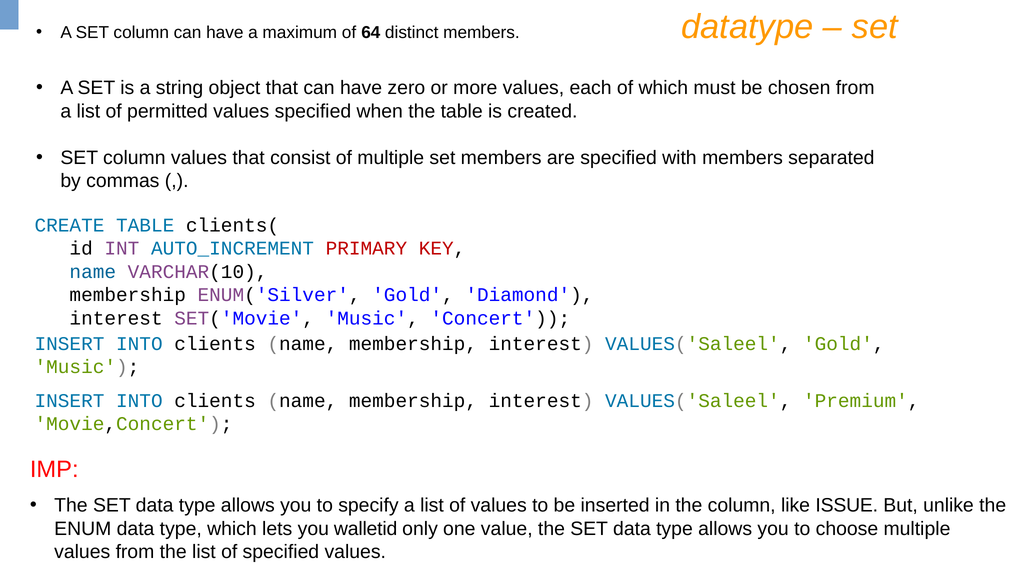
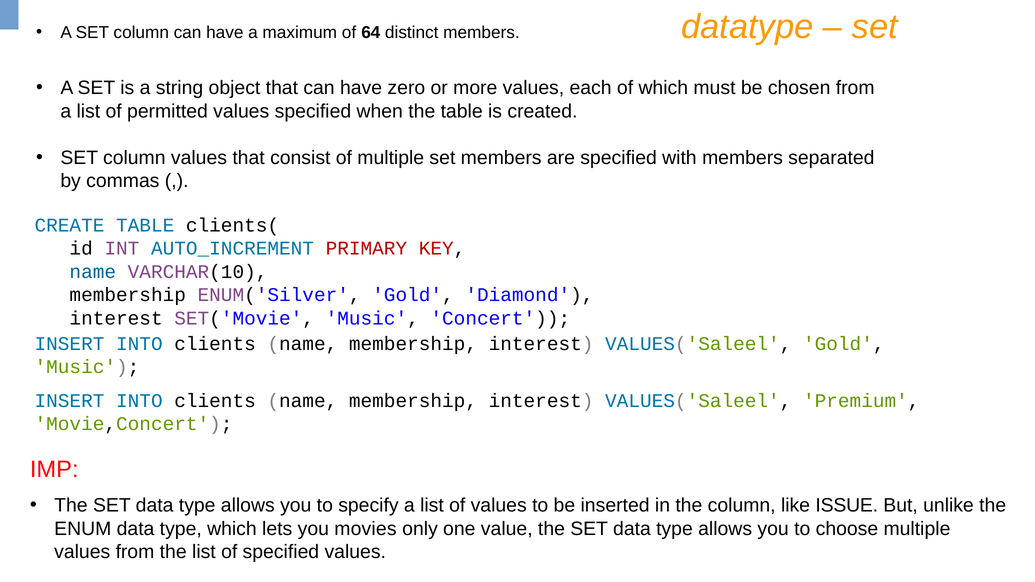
walletid: walletid -> movies (365, 529)
